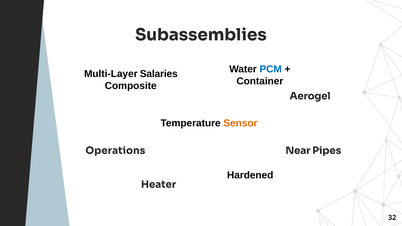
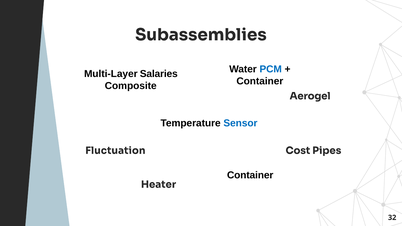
Sensor colour: orange -> blue (240, 123)
Operations: Operations -> Fluctuation (115, 151)
Near: Near -> Cost (298, 151)
Hardened: Hardened -> Container (250, 175)
